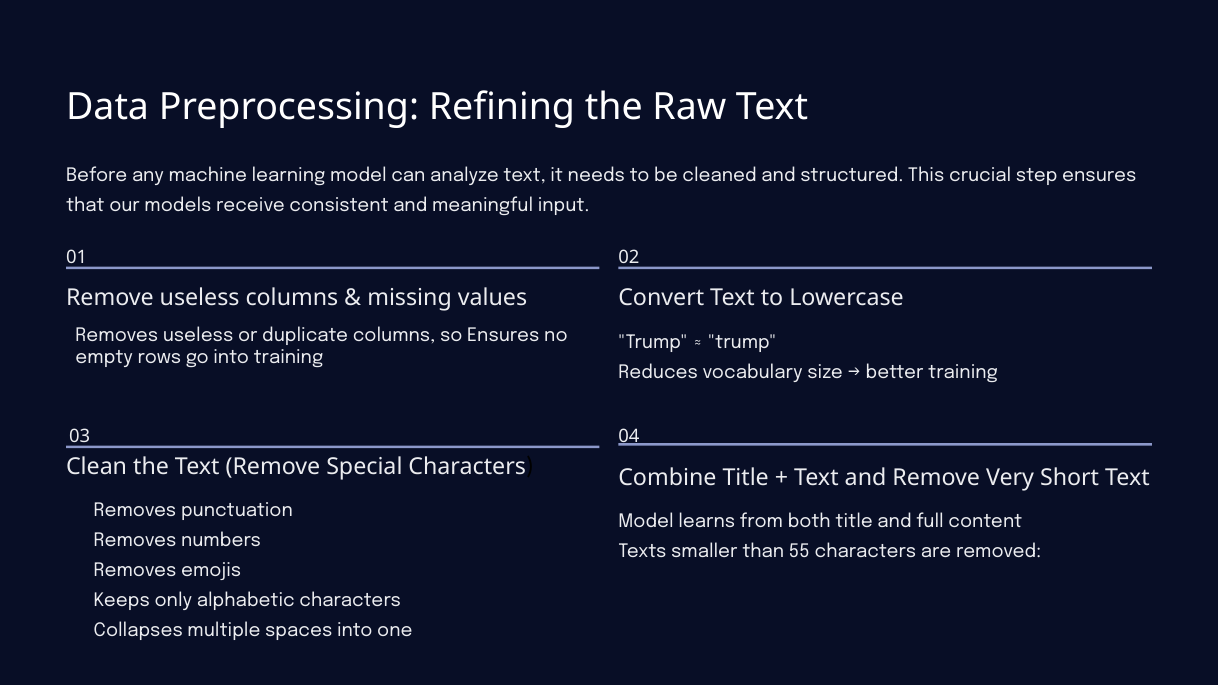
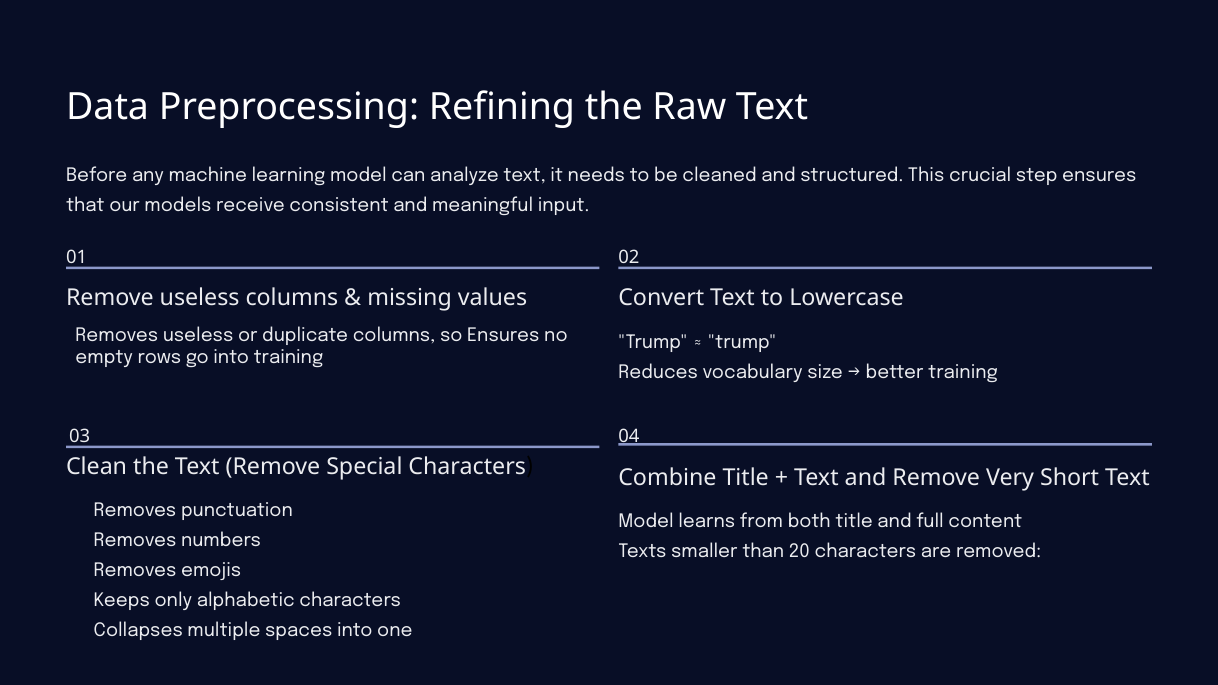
55: 55 -> 20 (799, 551)
